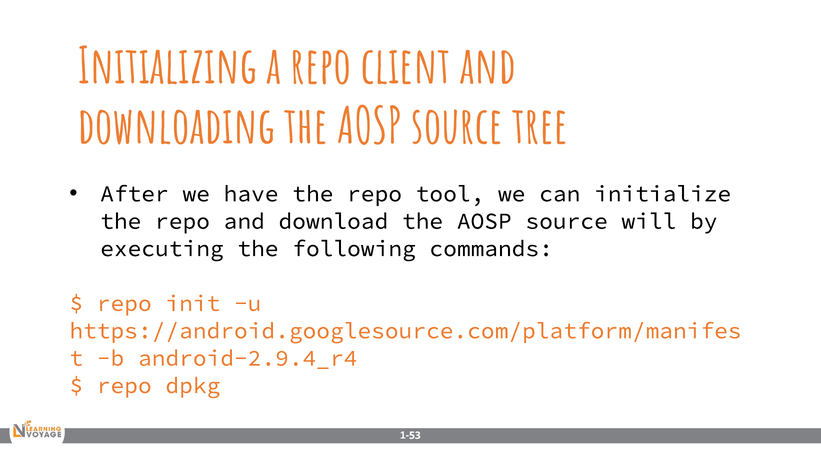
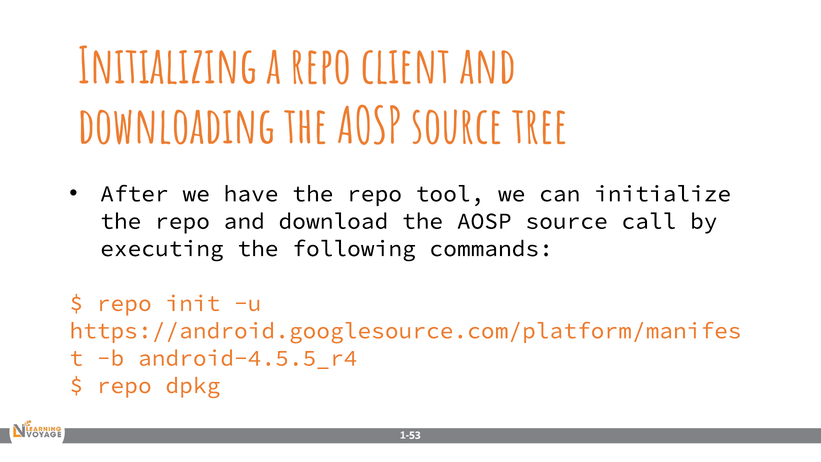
will: will -> call (649, 221)
android-2.9.4_r4: android-2.9.4_r4 -> android-4.5.5_r4 (248, 358)
